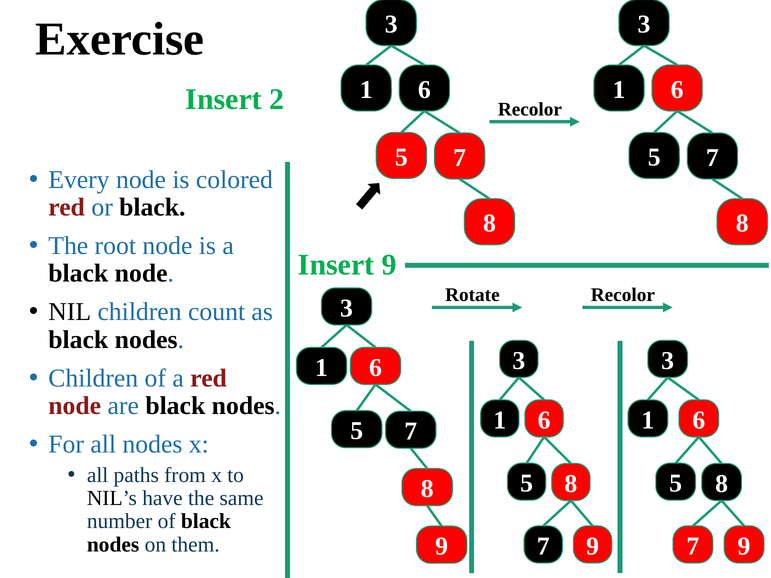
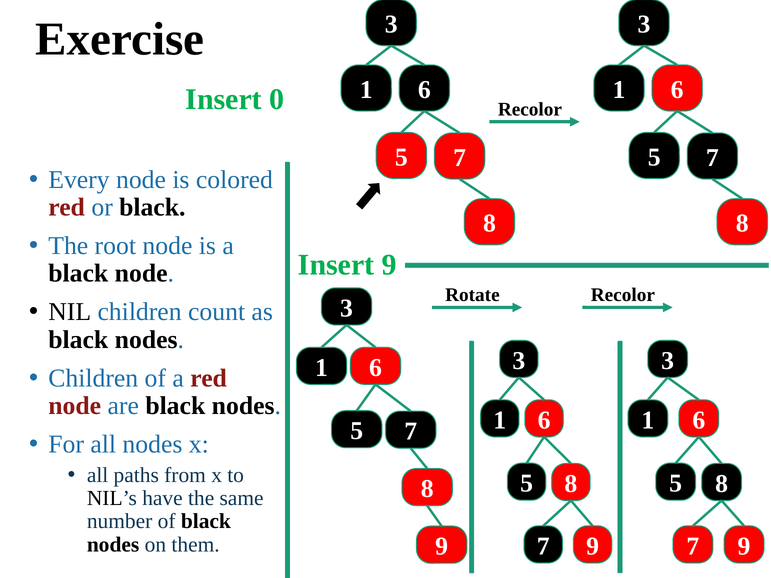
2: 2 -> 0 (277, 99)
